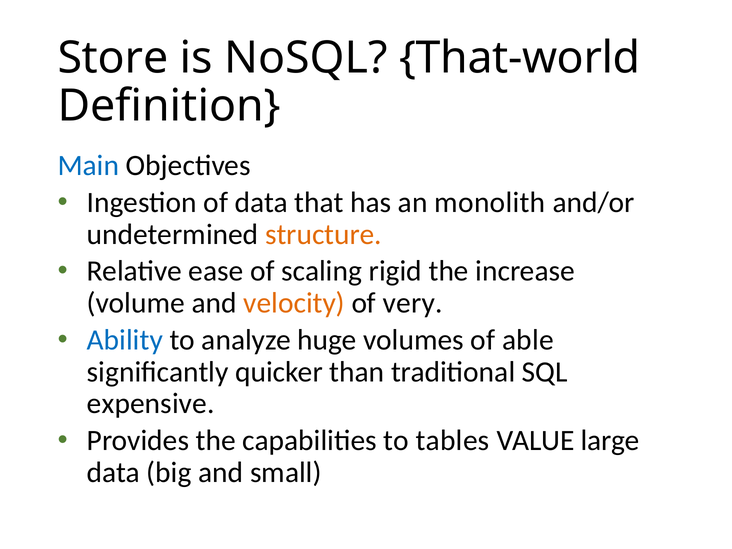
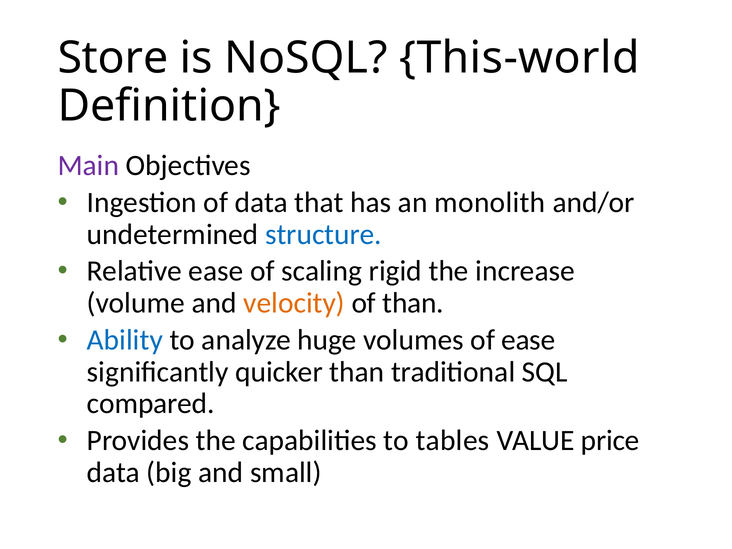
That-world: That-world -> This-world (519, 58)
Main colour: blue -> purple (88, 166)
structure colour: orange -> blue (323, 234)
of very: very -> than (413, 303)
of able: able -> ease (528, 340)
expensive: expensive -> compared (151, 404)
large: large -> price (610, 441)
